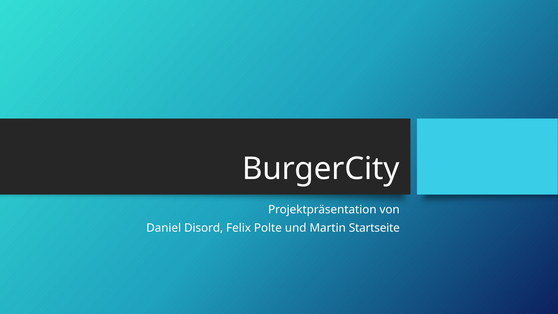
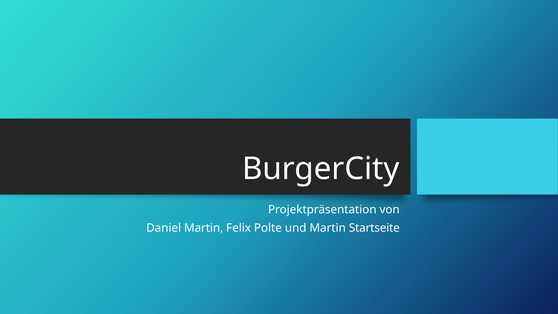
Daniel Disord: Disord -> Martin (204, 228)
